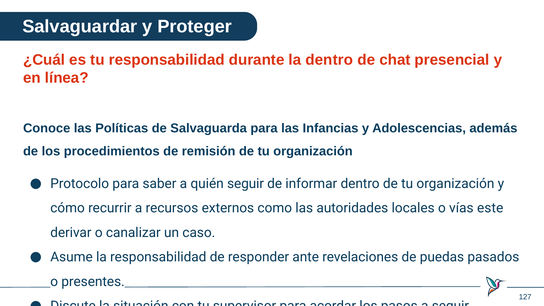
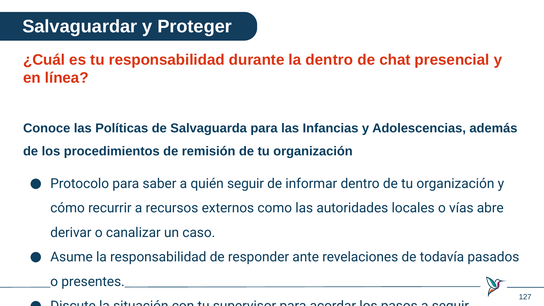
este: este -> abre (490, 208)
puedas: puedas -> todavía (442, 257)
